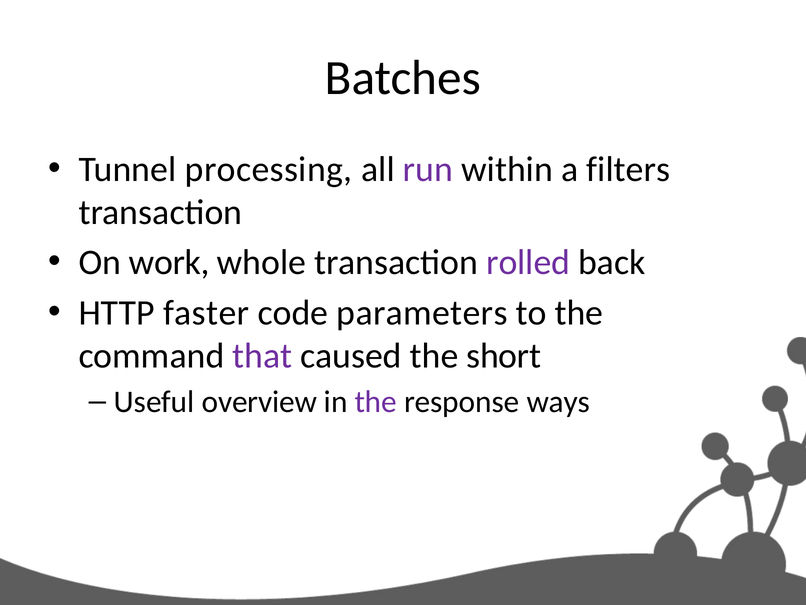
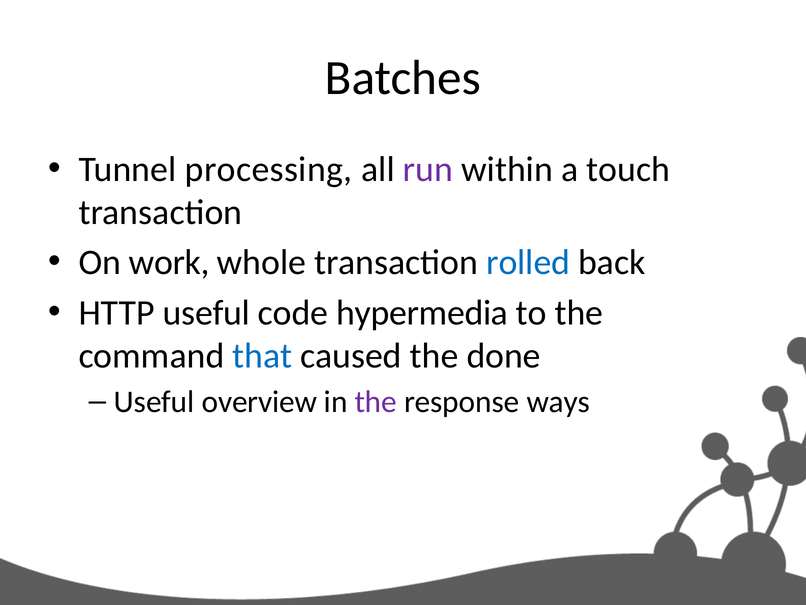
filters: filters -> touch (628, 169)
rolled colour: purple -> blue (528, 262)
HTTP faster: faster -> useful (206, 312)
parameters: parameters -> hypermedia (422, 312)
that colour: purple -> blue (262, 355)
short: short -> done (504, 355)
